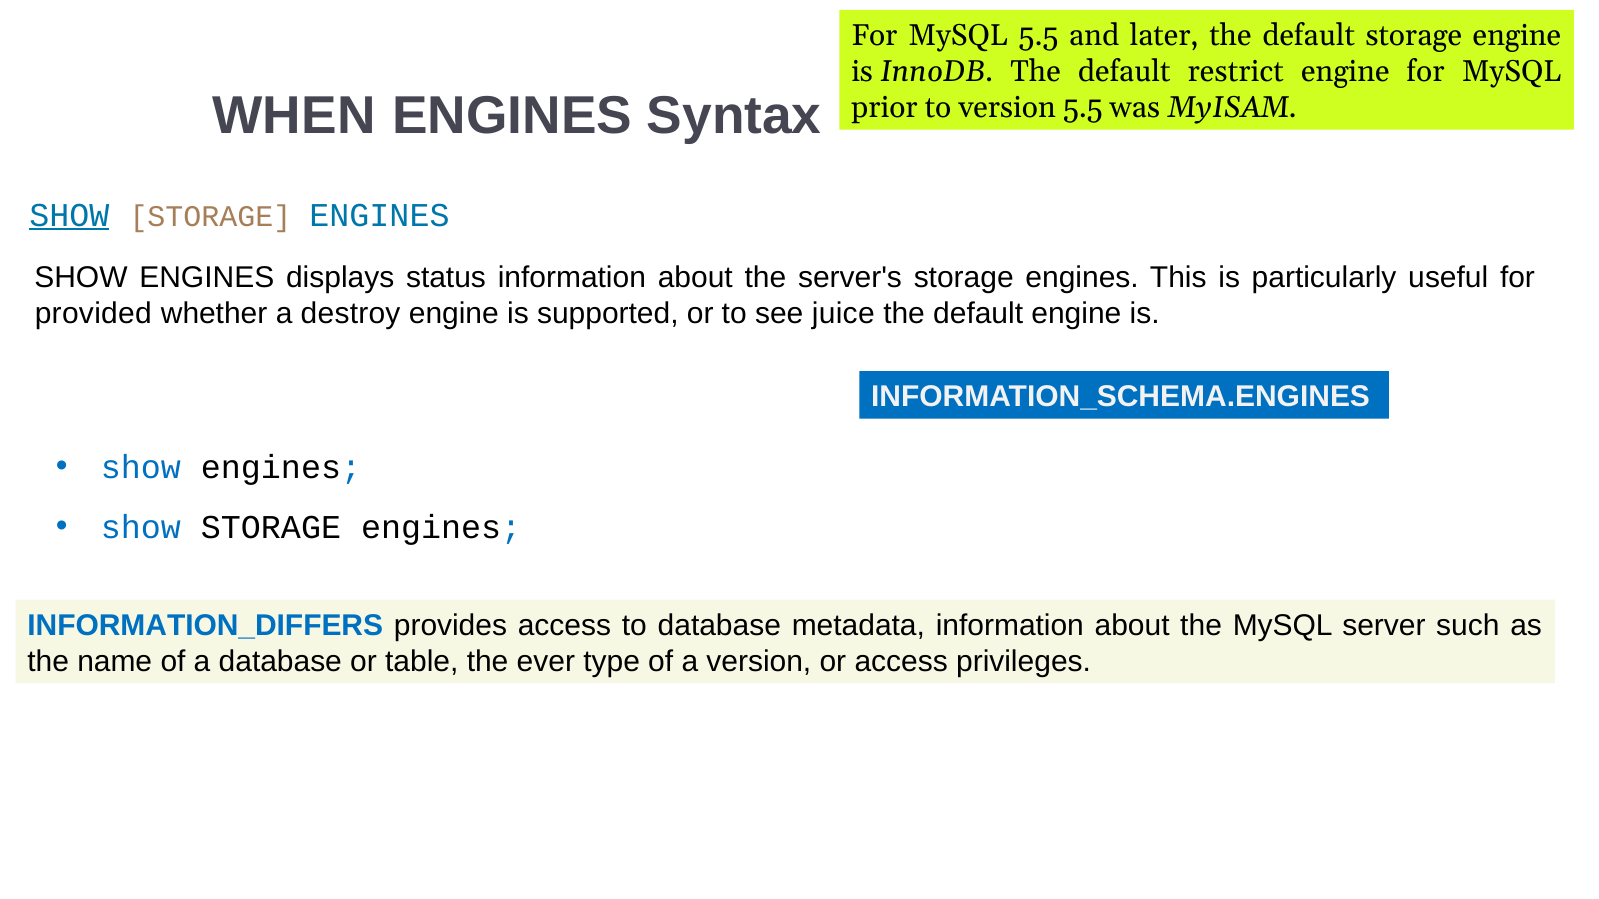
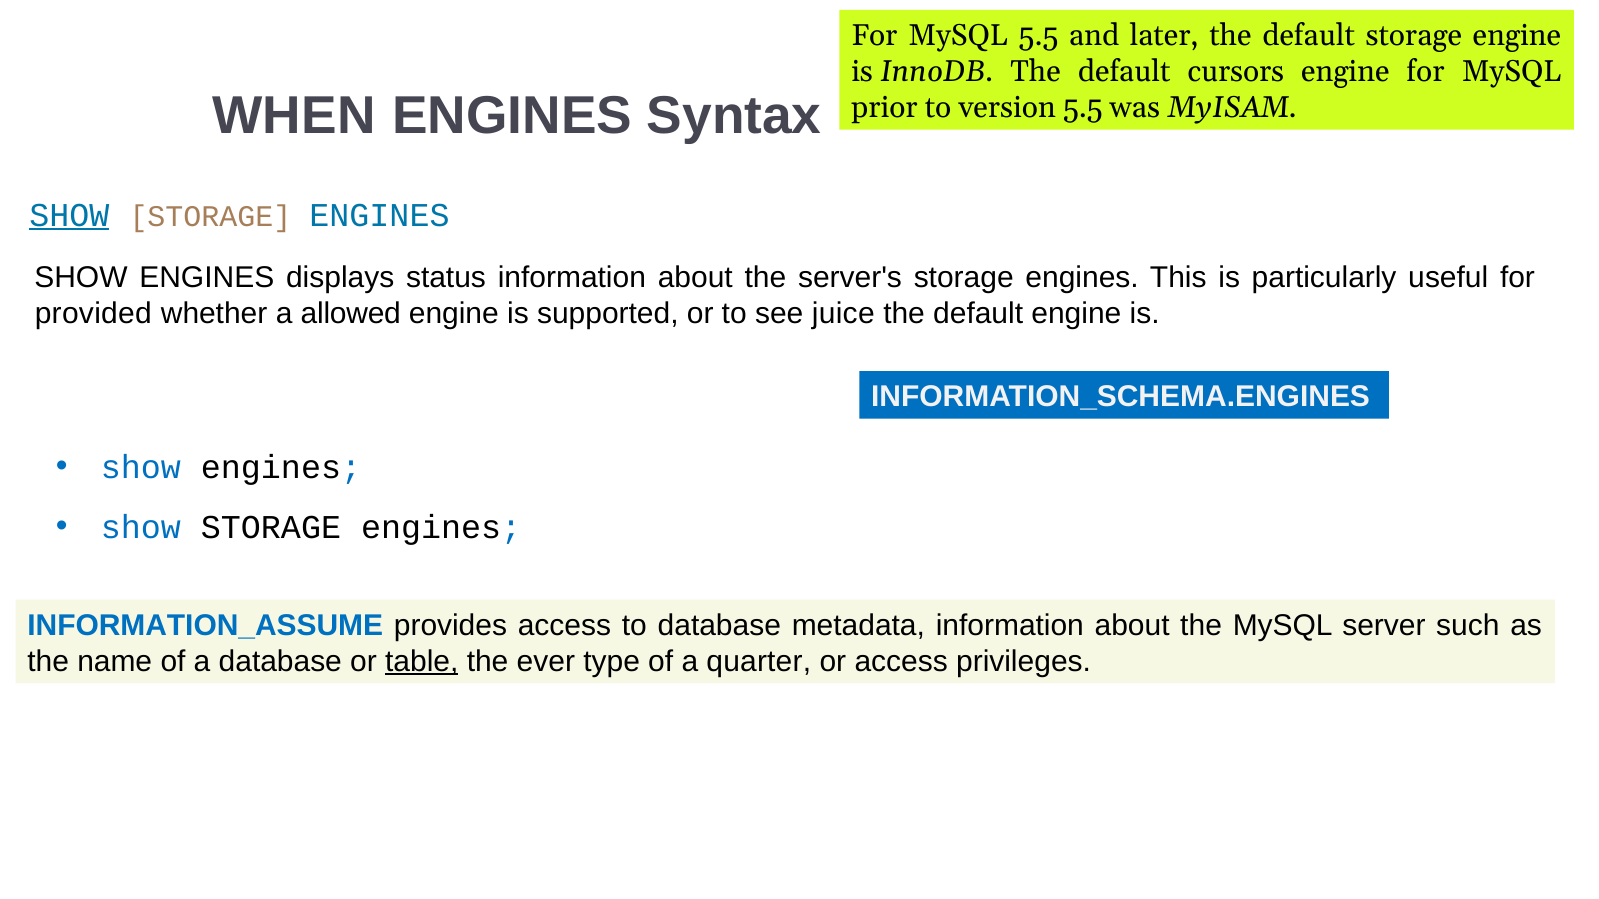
restrict: restrict -> cursors (1236, 72)
destroy: destroy -> allowed (351, 314)
INFORMATION_DIFFERS: INFORMATION_DIFFERS -> INFORMATION_ASSUME (205, 626)
table underline: none -> present (422, 662)
a version: version -> quarter (759, 662)
